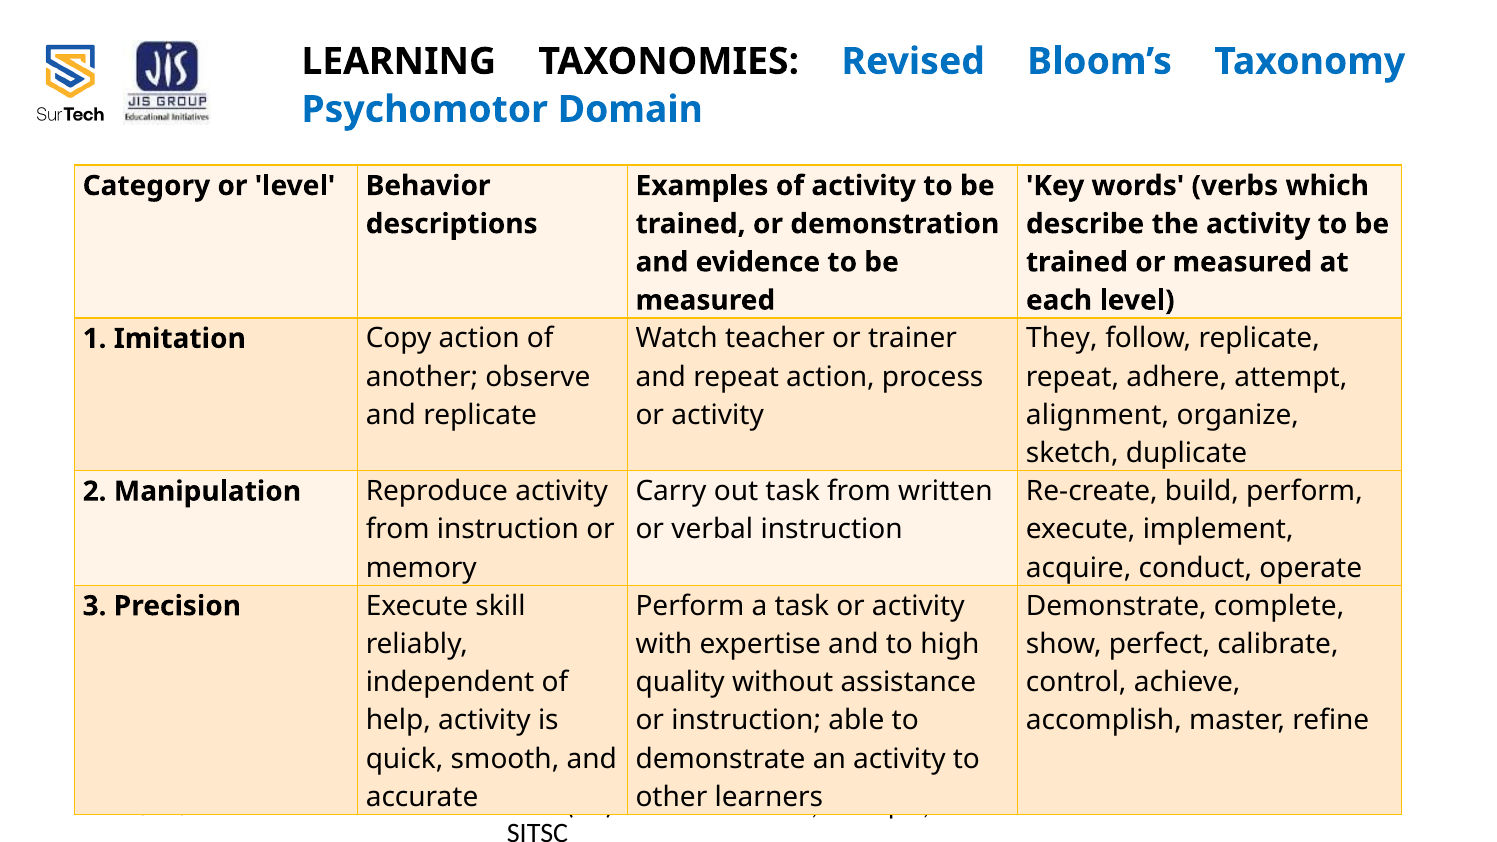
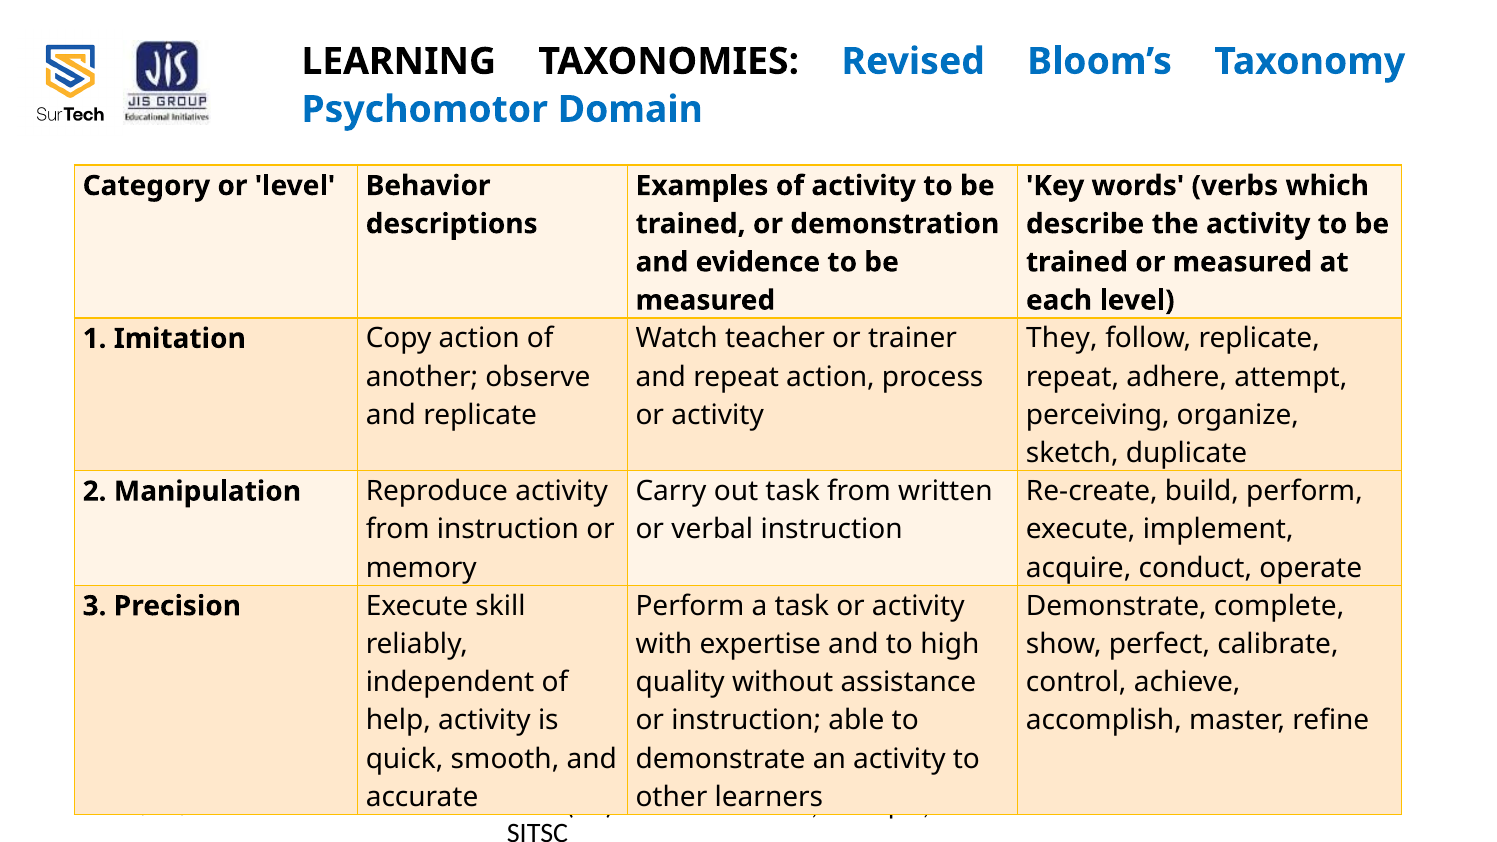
alignment: alignment -> perceiving (1098, 415)
